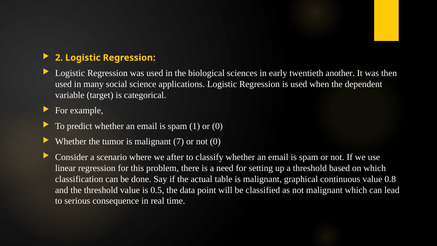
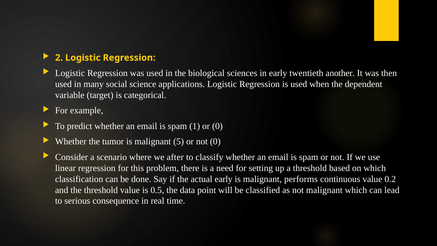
7: 7 -> 5 (179, 142)
actual table: table -> early (224, 179)
graphical: graphical -> performs (301, 179)
0.8: 0.8 -> 0.2 (390, 179)
